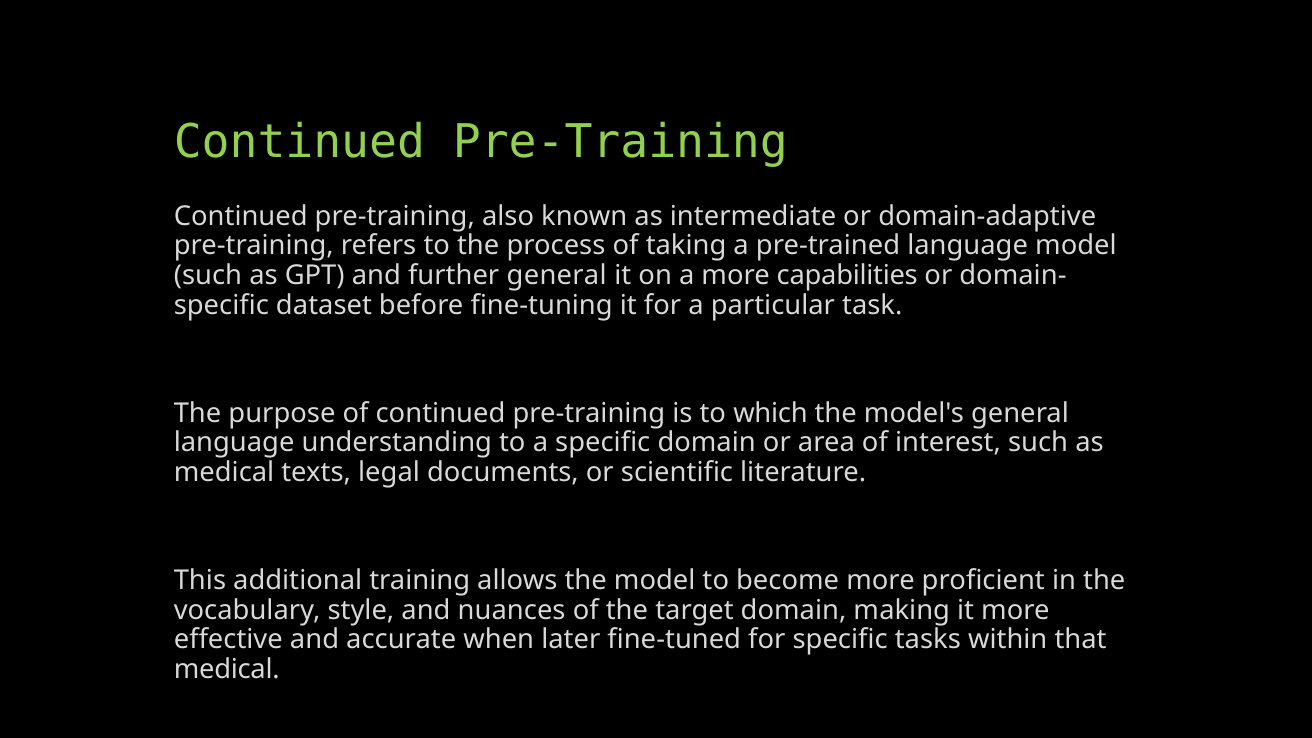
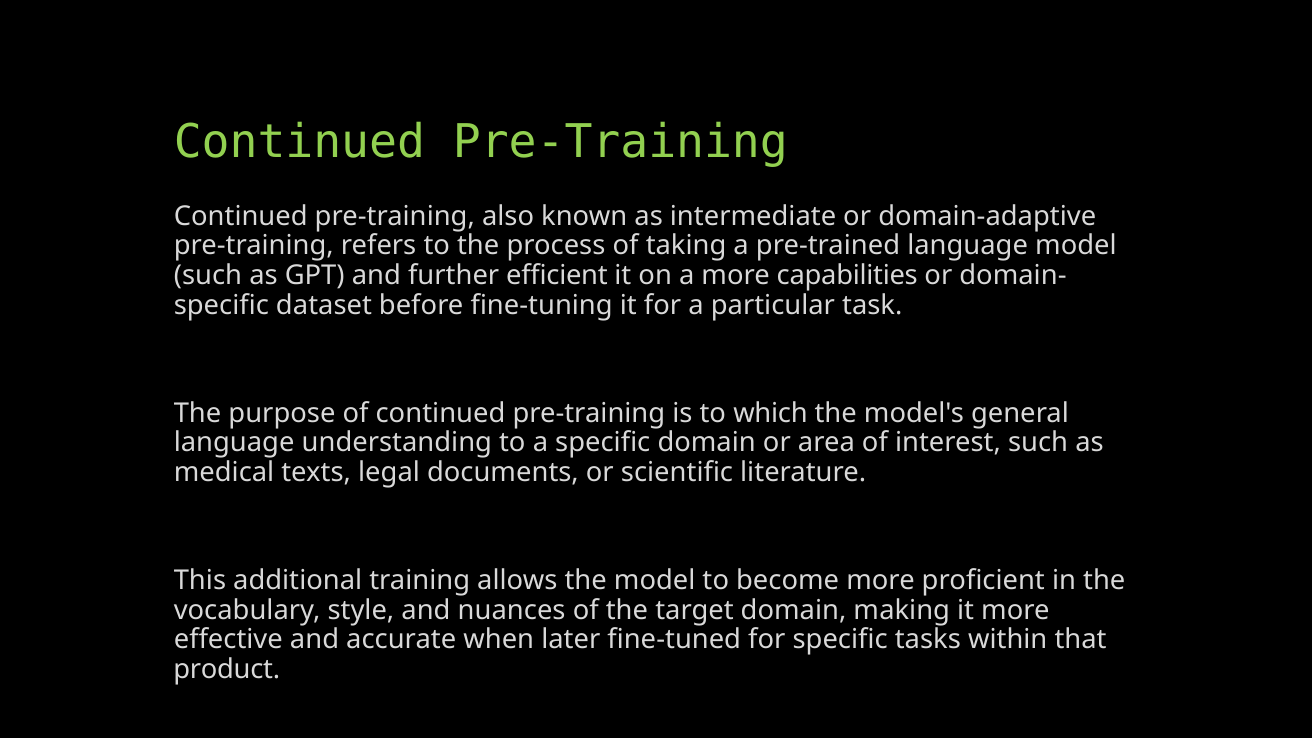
further general: general -> efficient (557, 275)
medical: medical -> product (227, 669)
